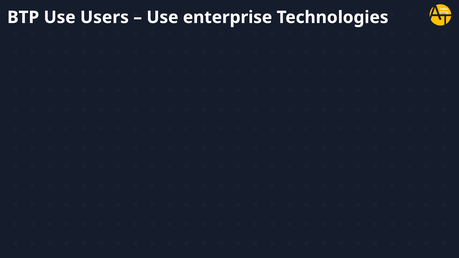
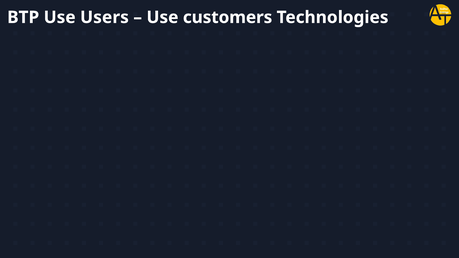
enterprise: enterprise -> customers (228, 17)
